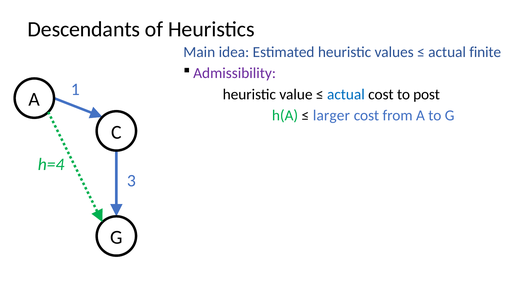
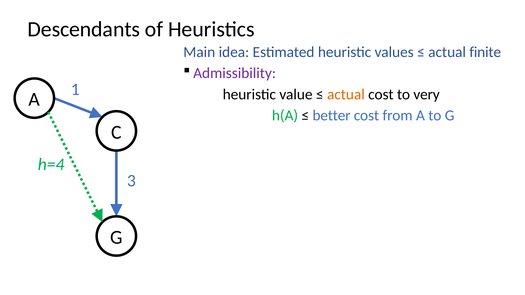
actual colour: blue -> orange (346, 94)
post: post -> very (427, 94)
larger: larger -> better (332, 116)
